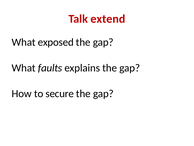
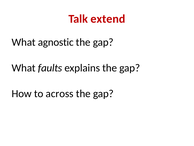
exposed: exposed -> agnostic (56, 42)
secure: secure -> across (60, 93)
